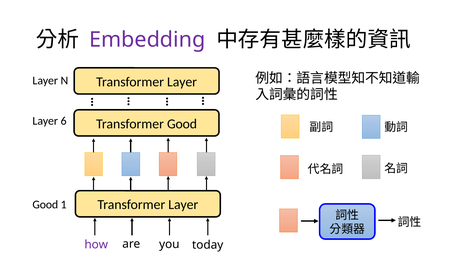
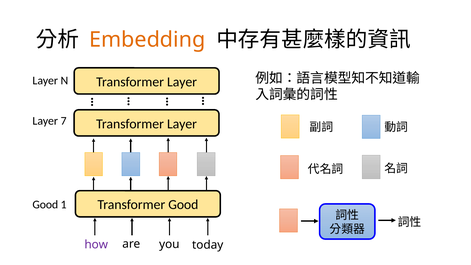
Embedding colour: purple -> orange (147, 40)
6: 6 -> 7 (64, 121)
Good: Good -> Layer (182, 124)
Layer: Layer -> Good (183, 205)
